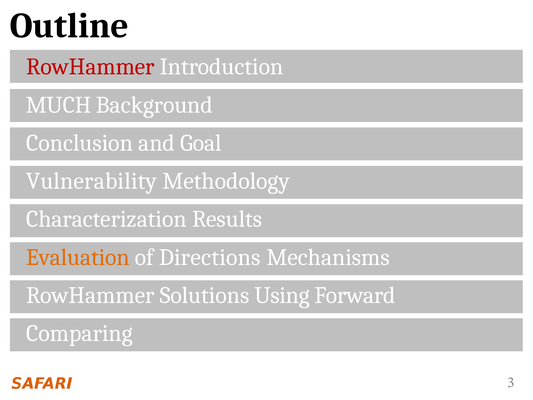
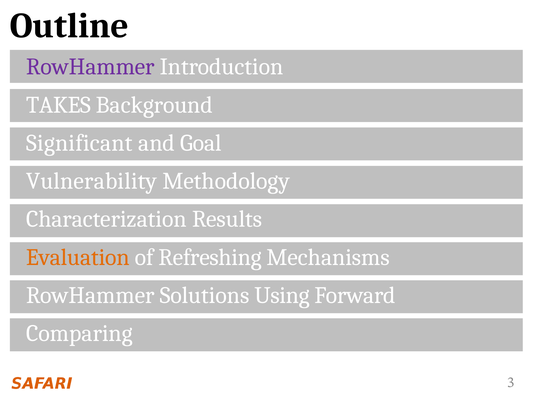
RowHammer colour: red -> purple (90, 67)
MUCH: MUCH -> TAKES (59, 105)
Conclusion: Conclusion -> Significant (79, 143)
Directions: Directions -> Refreshing (210, 257)
